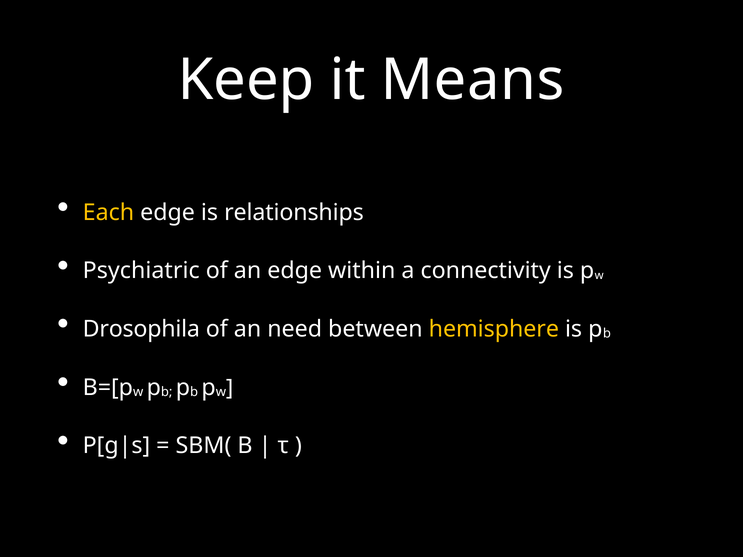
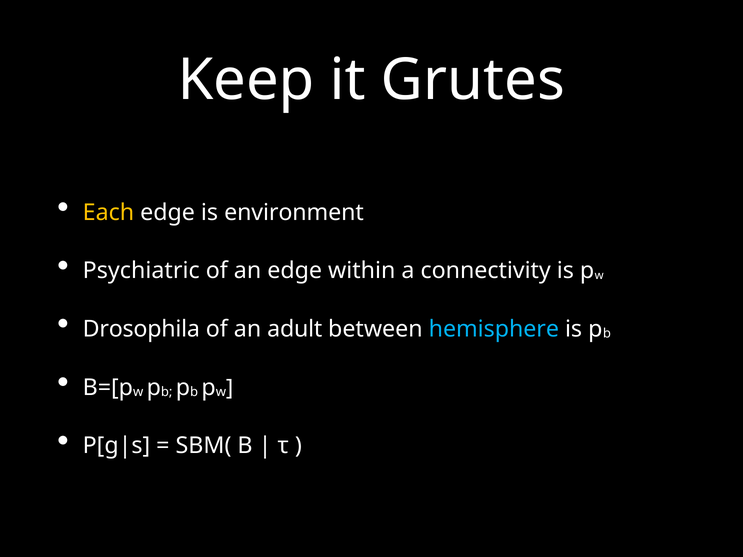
Means: Means -> Grutes (473, 80)
relationships: relationships -> environment (294, 213)
need: need -> adult (295, 329)
hemisphere colour: yellow -> light blue (494, 329)
